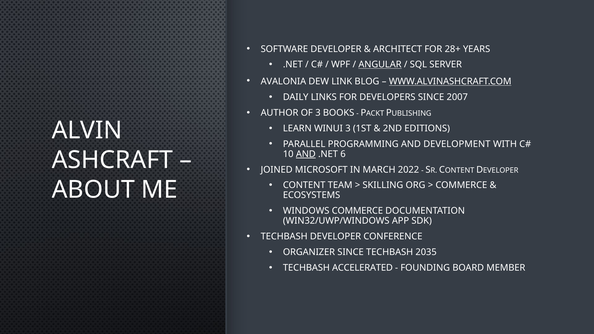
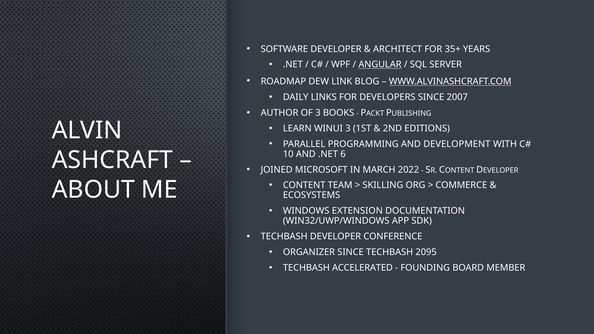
28+: 28+ -> 35+ (453, 49)
AVALONIA: AVALONIA -> ROADMAP (283, 81)
AND underline: present -> none (306, 154)
WINDOWS COMMERCE: COMMERCE -> EXTENSION (357, 211)
2035: 2035 -> 2095 (426, 252)
